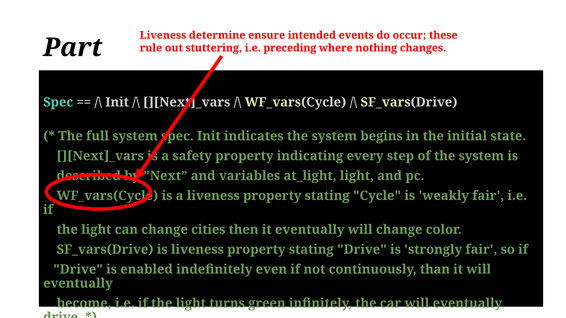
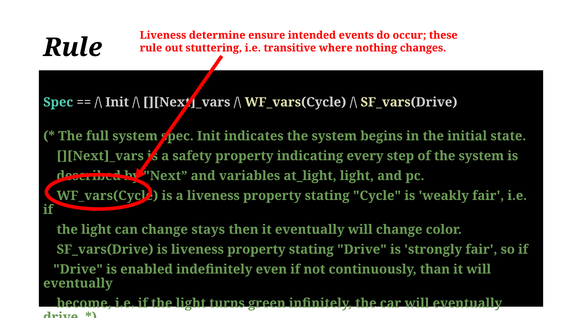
Part: Part -> Rule (73, 48)
preceding: preceding -> transitive (290, 48)
cities: cities -> stays (208, 230)
